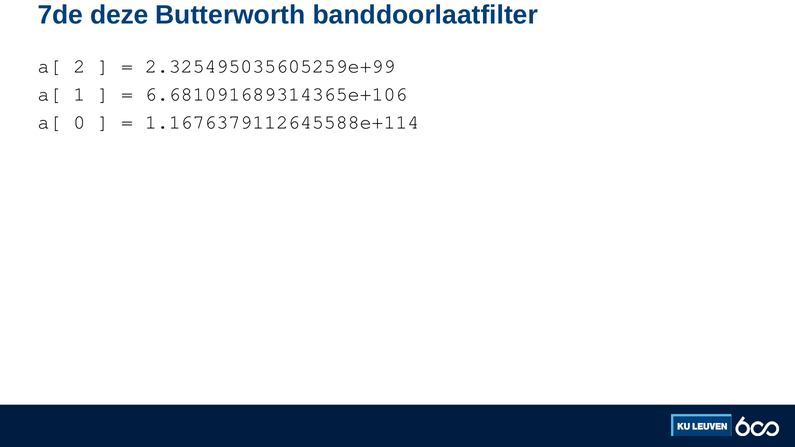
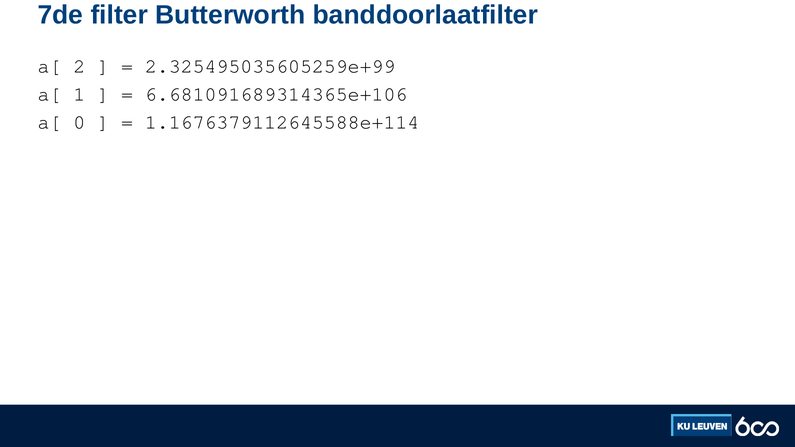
deze: deze -> filter (119, 15)
